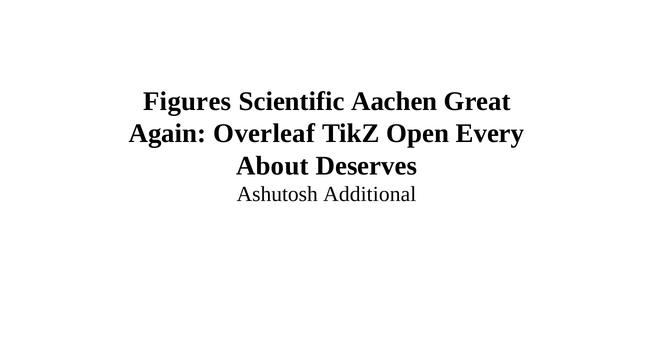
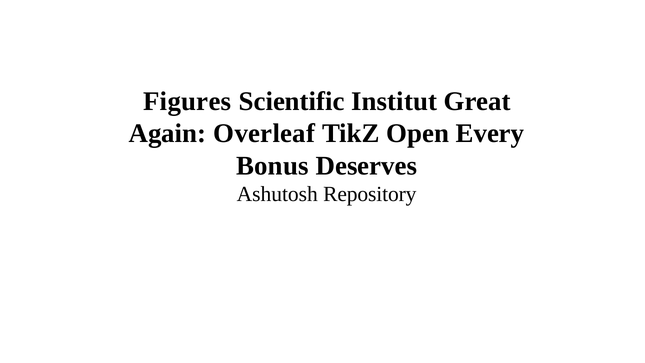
Aachen: Aachen -> Institut (394, 101)
About: About -> Bonus (272, 166)
Additional: Additional -> Repository (370, 194)
